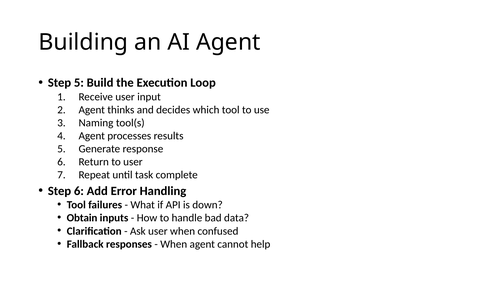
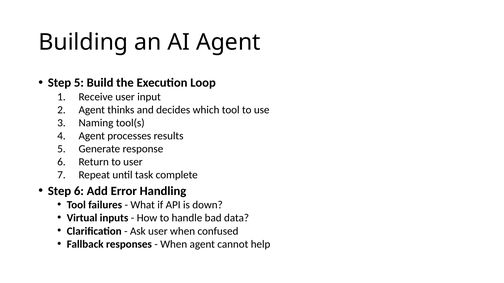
Obtain: Obtain -> Virtual (82, 218)
